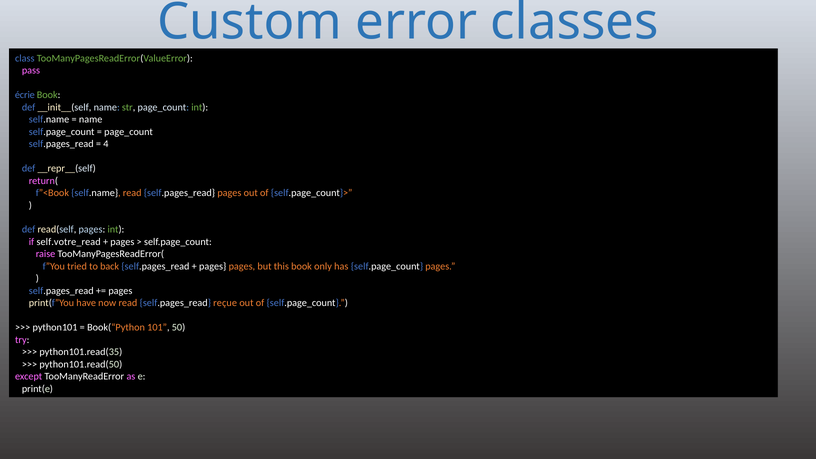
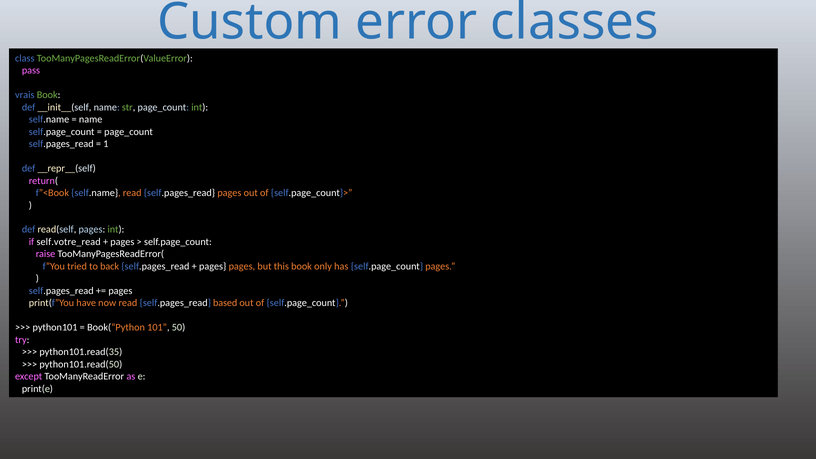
écrie: écrie -> vrais (25, 95)
4: 4 -> 1 (106, 144)
reçue: reçue -> based (225, 303)
